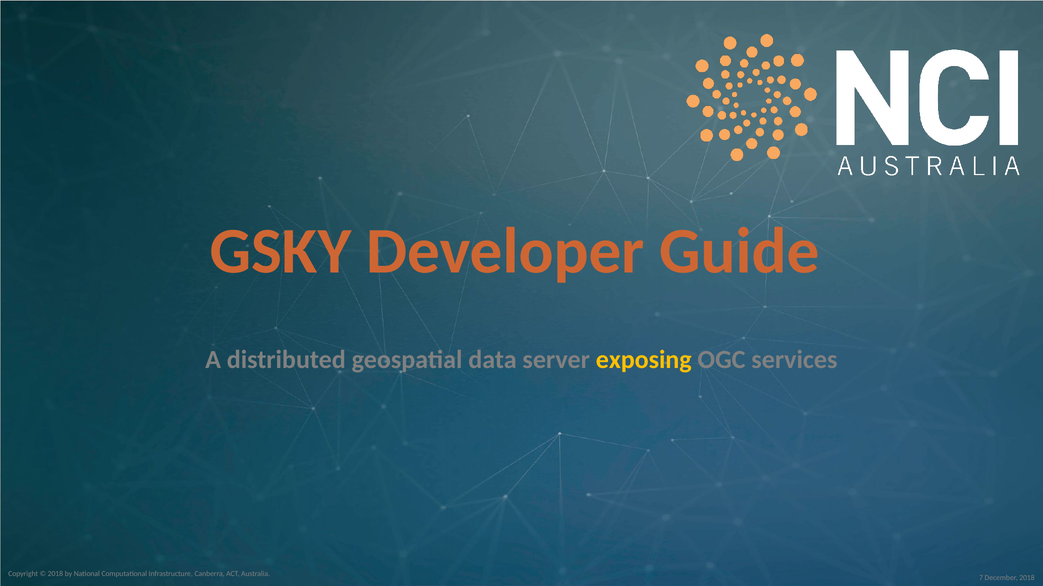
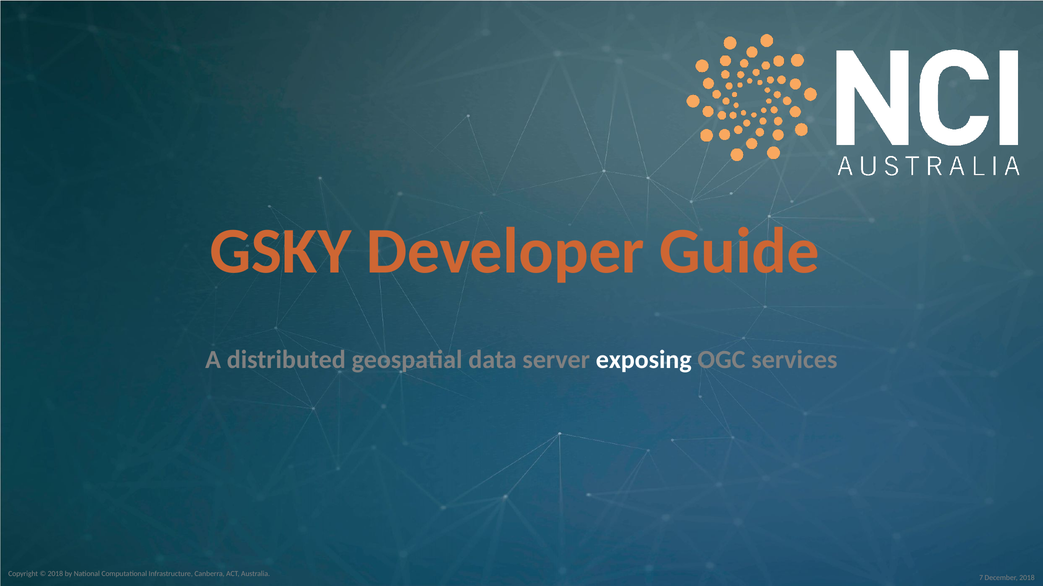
exposing colour: yellow -> white (644, 360)
